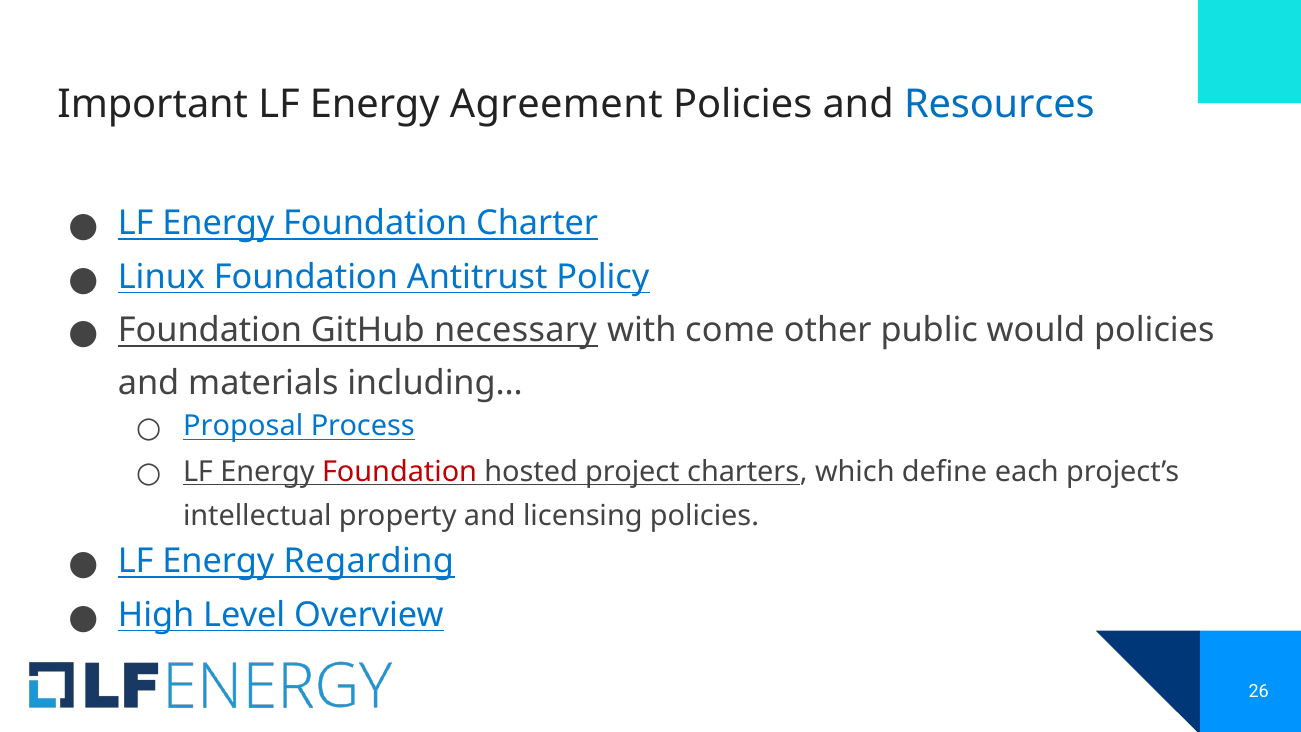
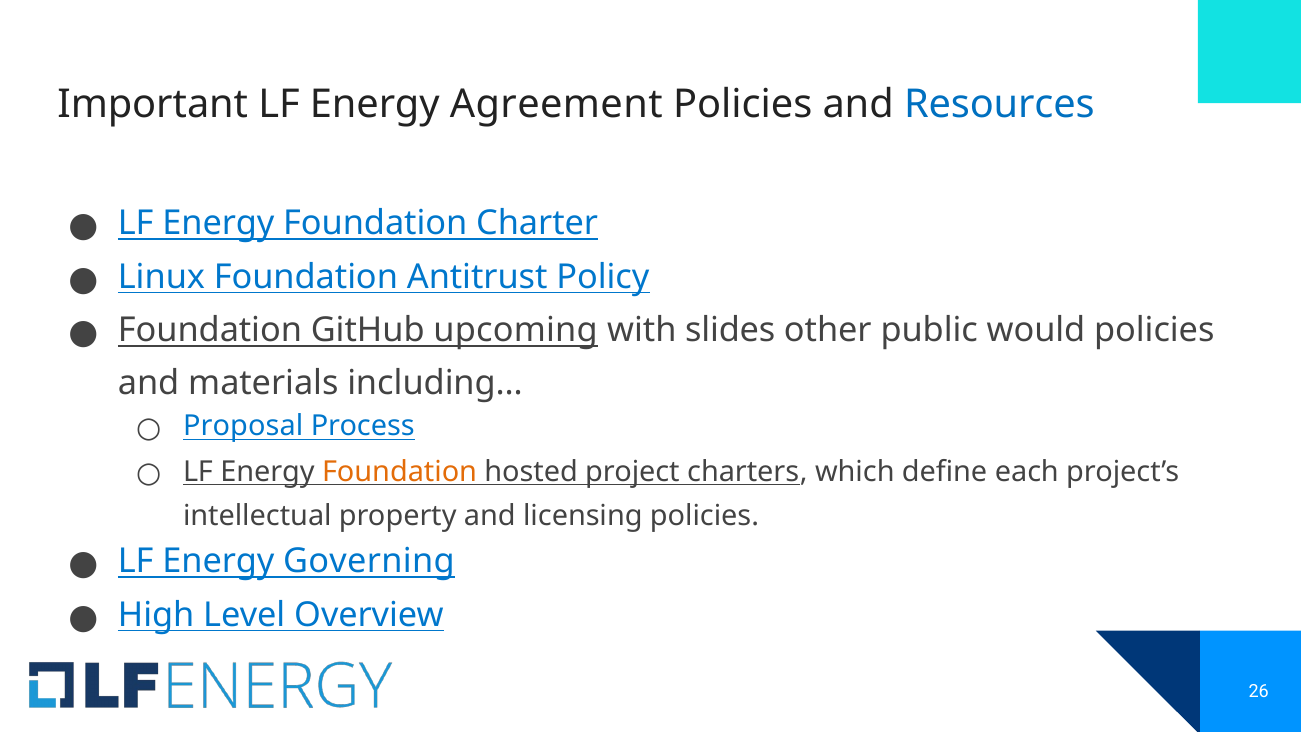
necessary: necessary -> upcoming (516, 330)
come: come -> slides (730, 330)
Foundation colour: red -> orange (400, 471)
Regarding: Regarding -> Governing (369, 561)
